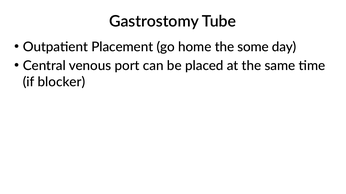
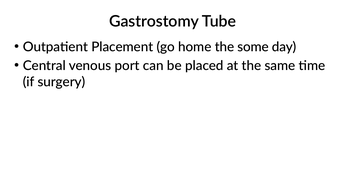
blocker: blocker -> surgery (61, 82)
